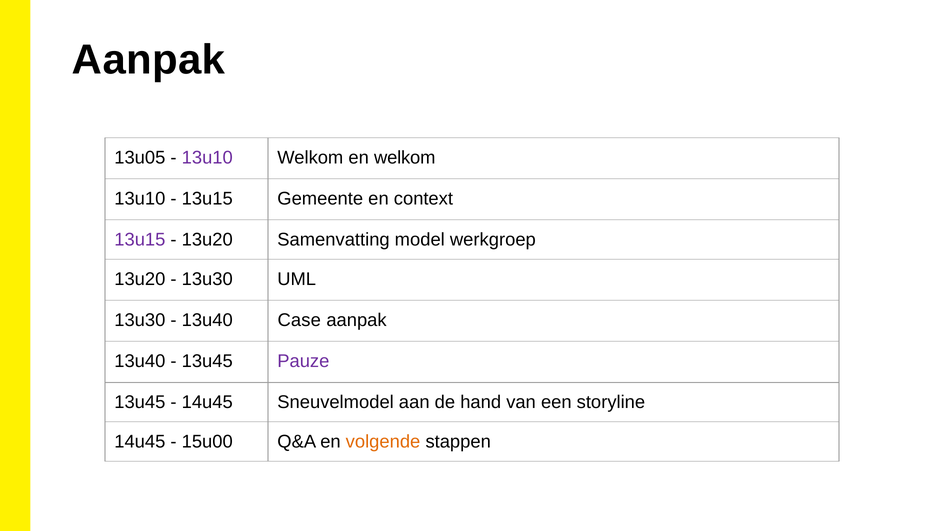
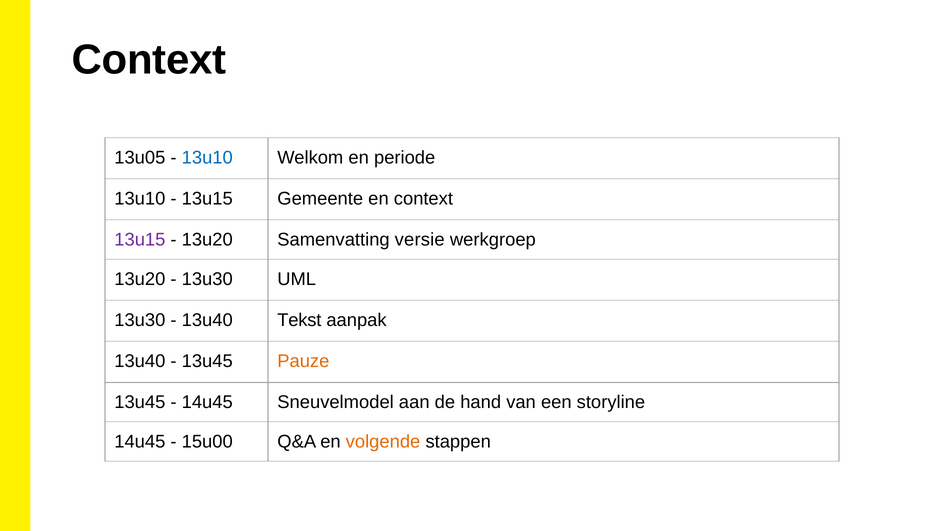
Aanpak: Aanpak -> Context (149, 60)
13u10 colour: purple -> blue (207, 158)
en welkom: welkom -> periode (405, 158)
model: model -> versie (420, 240)
Case: Case -> Tekst (299, 320)
Pauze colour: purple -> orange (303, 361)
